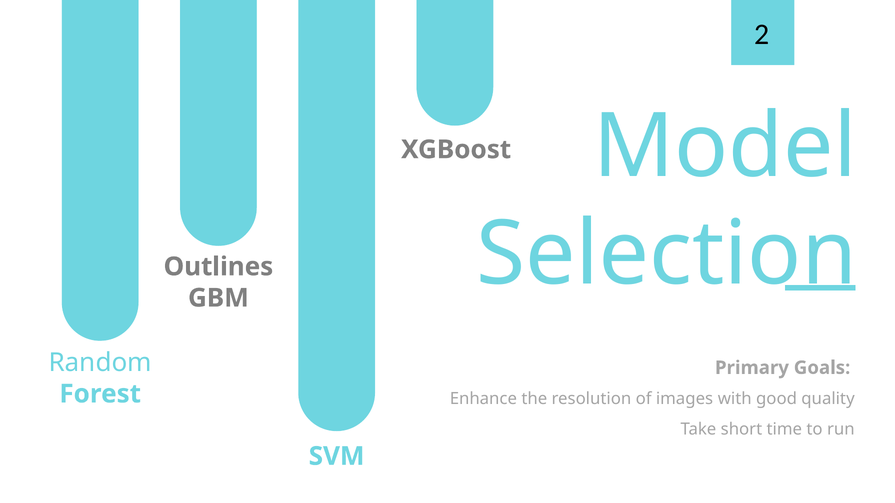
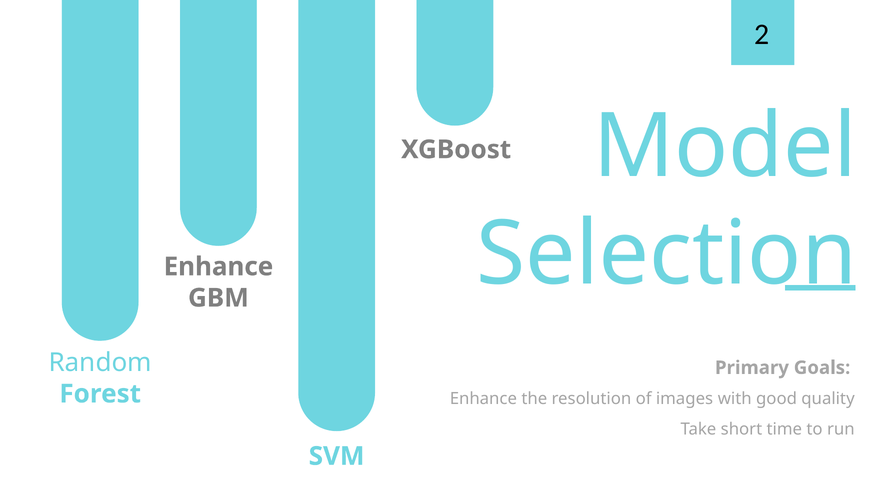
Outlines: Outlines -> Enhance (218, 267)
